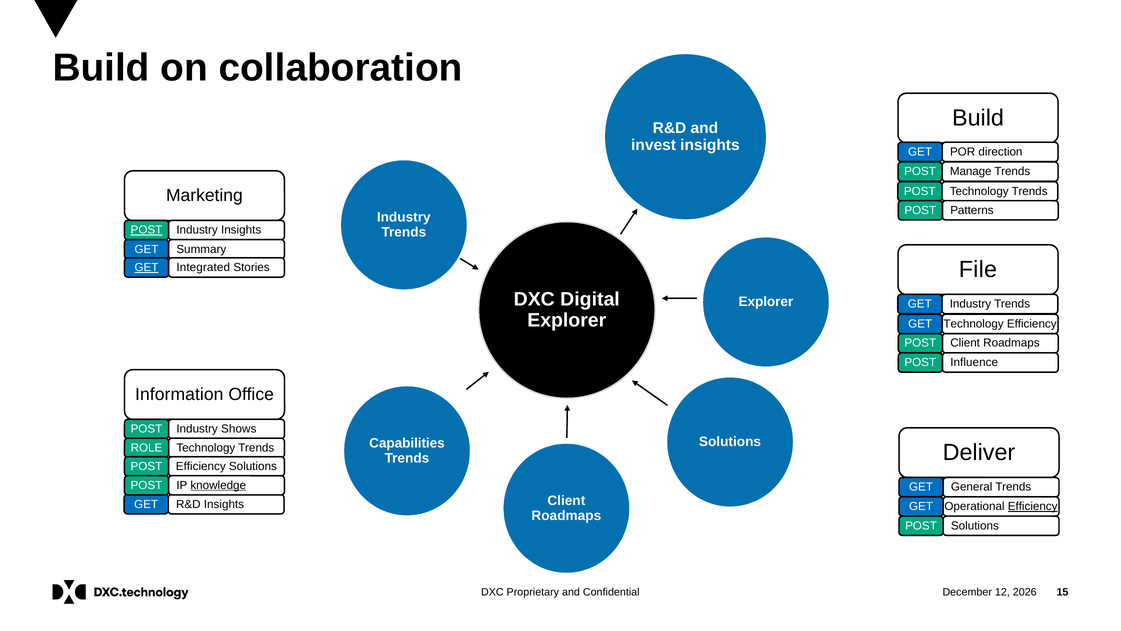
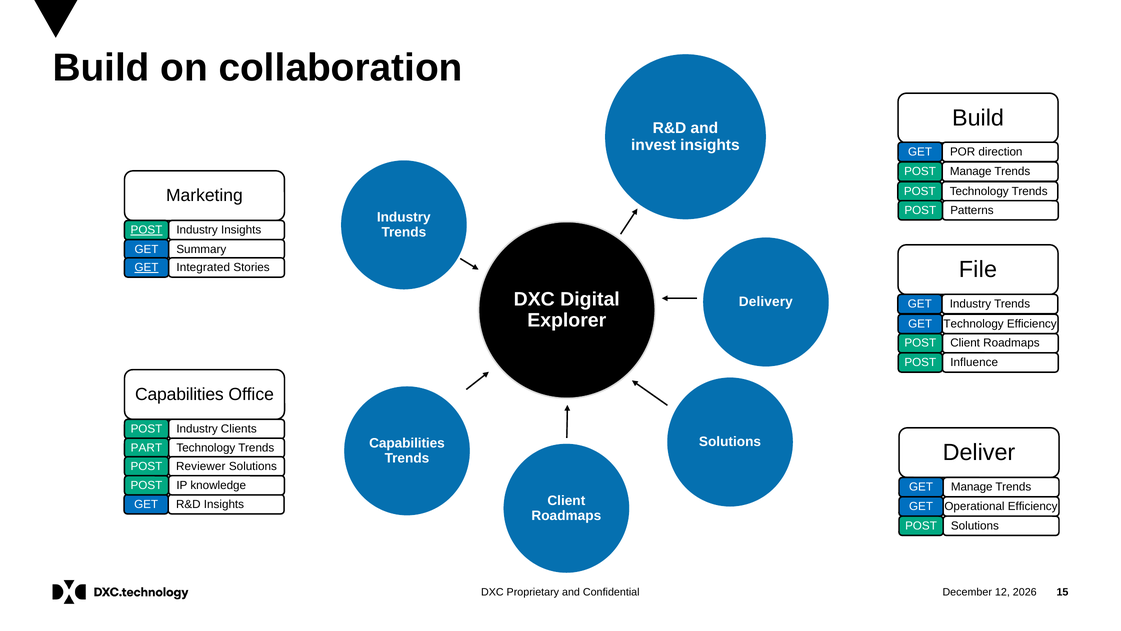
Explorer: Explorer -> Delivery (766, 302)
Information: Information -> Capabilities (179, 394)
Shows: Shows -> Clients (239, 429)
ROLE: ROLE -> PART (146, 448)
Efficiency: Efficiency -> Reviewer (201, 466)
knowledge underline: present -> none (218, 485)
General: General -> Manage (972, 487)
Efficiency underline: present -> none (1033, 506)
